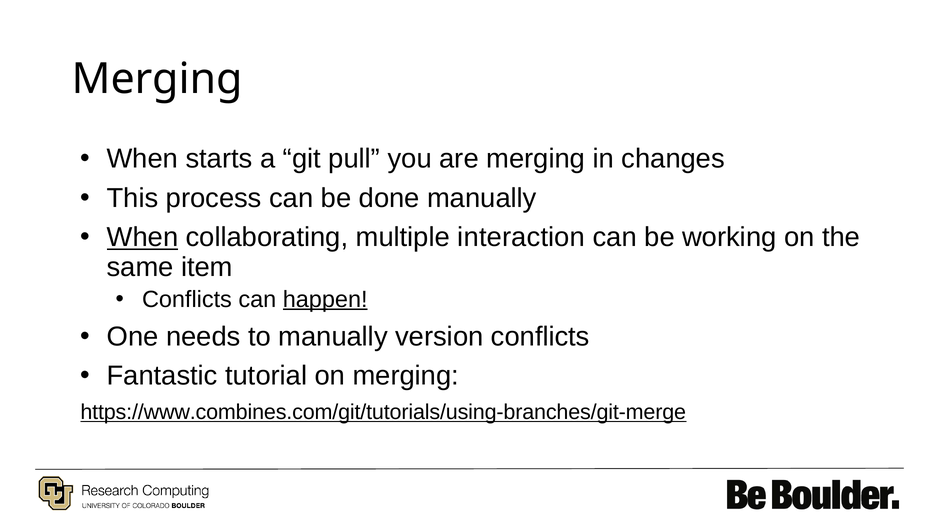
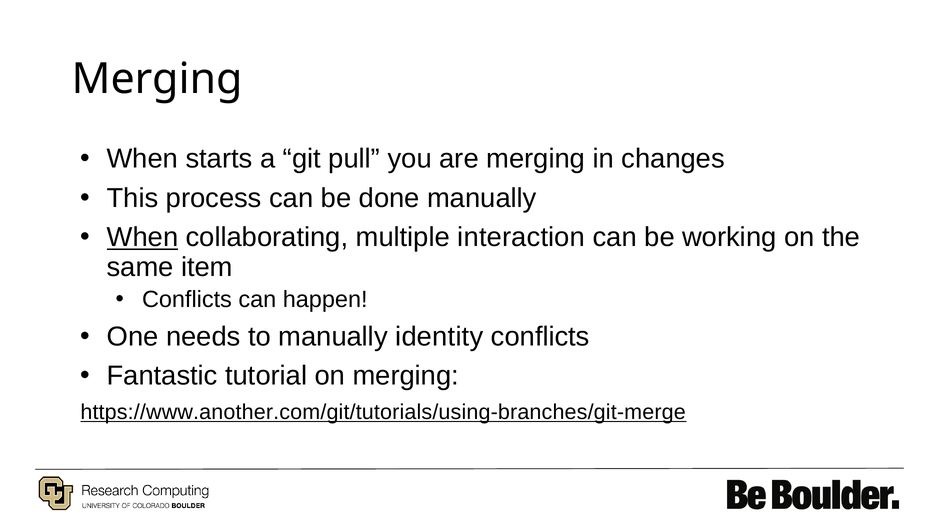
happen underline: present -> none (325, 299)
version: version -> identity (439, 337)
https://www.combines.com/git/tutorials/using-branches/git-merge: https://www.combines.com/git/tutorials/using-branches/git-merge -> https://www.another.com/git/tutorials/using-branches/git-merge (383, 412)
